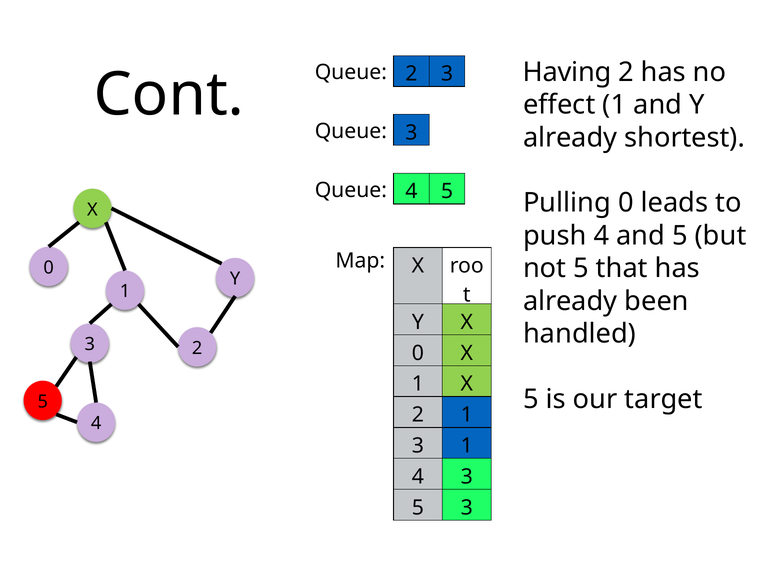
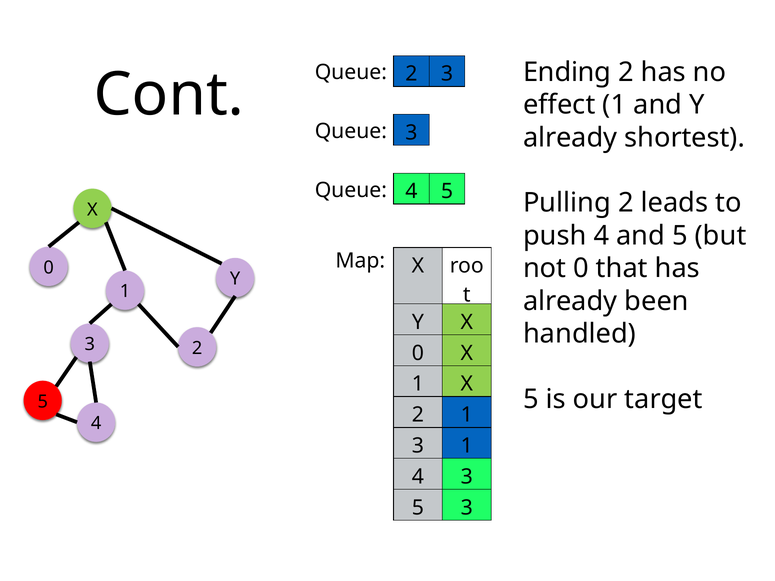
Having: Having -> Ending (567, 72)
Pulling 0: 0 -> 2 (626, 203)
not 5: 5 -> 0 (581, 268)
